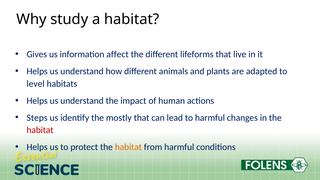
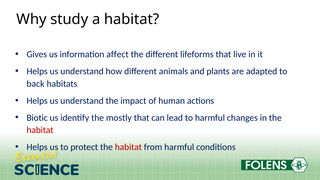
level: level -> back (36, 84)
Steps: Steps -> Biotic (37, 118)
habitat colour: orange -> red (128, 147)
